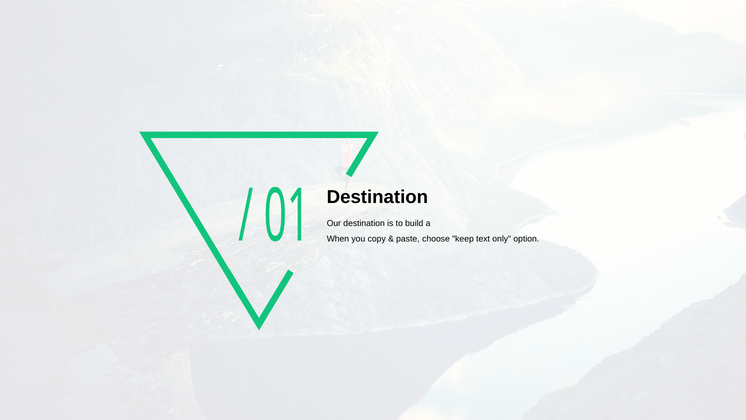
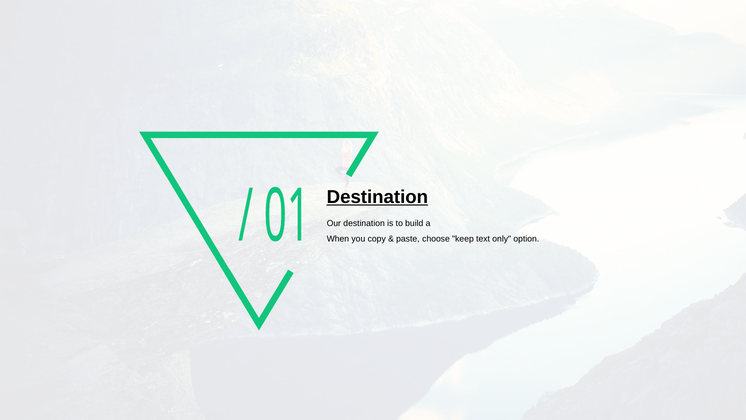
Destination underline: none -> present (377, 197)
